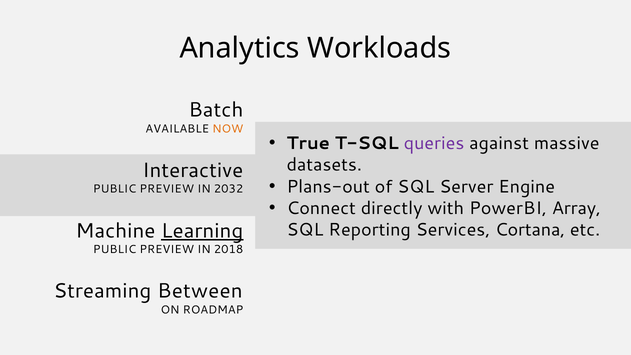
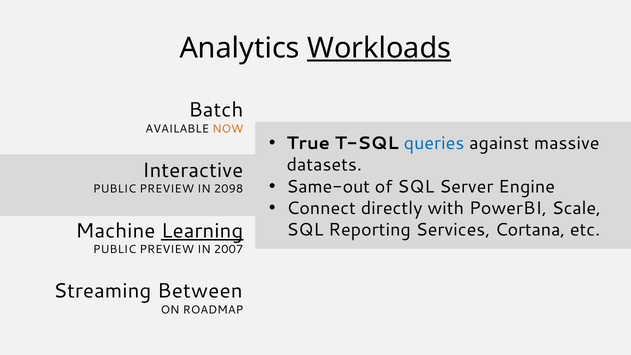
Workloads underline: none -> present (379, 48)
queries colour: purple -> blue (434, 143)
Plans-out: Plans-out -> Same-out (328, 187)
2032: 2032 -> 2098 (229, 189)
Array: Array -> Scale (576, 208)
2018: 2018 -> 2007 (229, 249)
